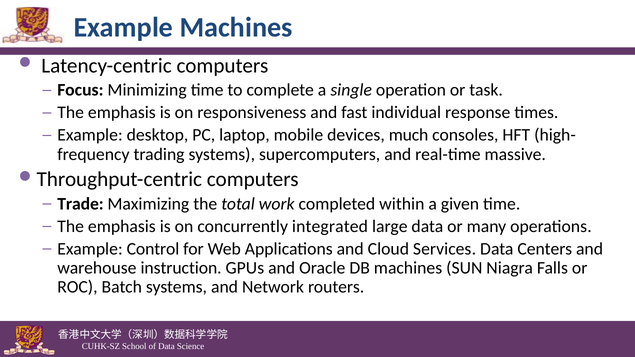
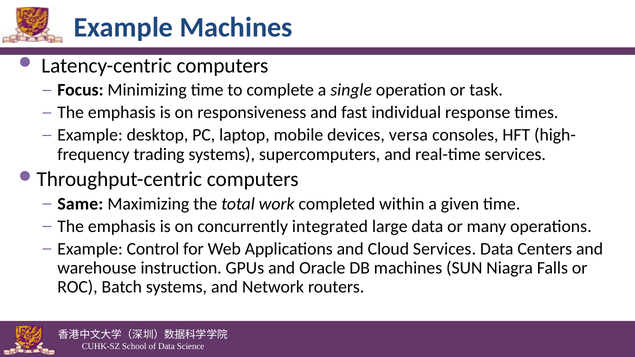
much: much -> versa (408, 135)
real-time massive: massive -> services (515, 154)
Trade: Trade -> Same (80, 204)
